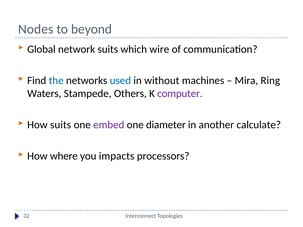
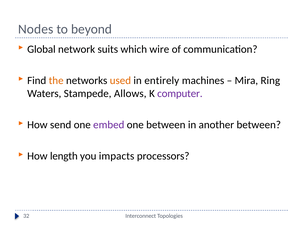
the colour: blue -> orange (56, 81)
used colour: blue -> orange (120, 81)
without: without -> entirely (162, 81)
Others: Others -> Allows (130, 94)
How suits: suits -> send (61, 125)
one diameter: diameter -> between (166, 125)
another calculate: calculate -> between (259, 125)
where: where -> length (64, 156)
